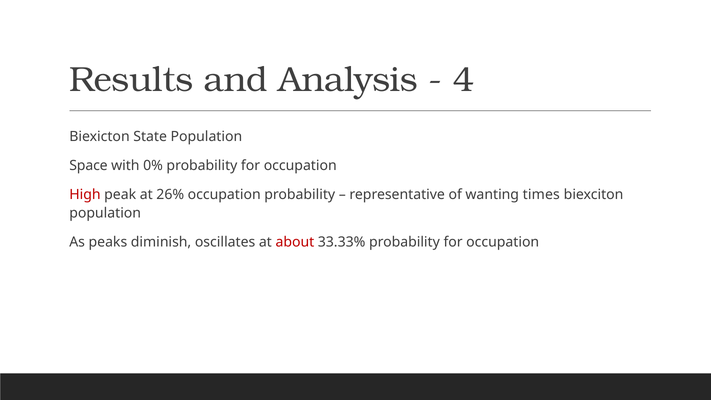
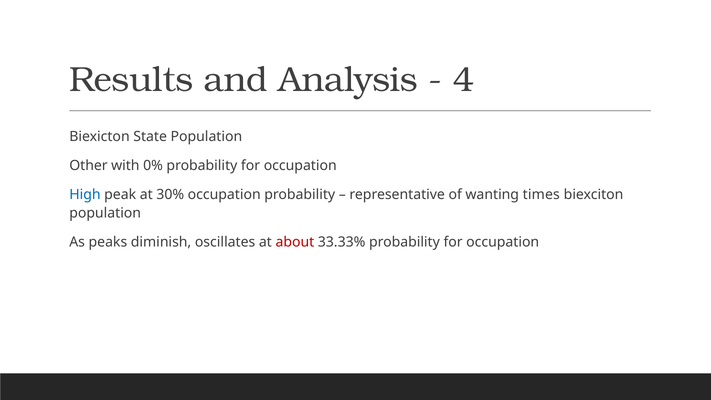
Space: Space -> Other (88, 166)
High colour: red -> blue (85, 195)
26%: 26% -> 30% (170, 195)
